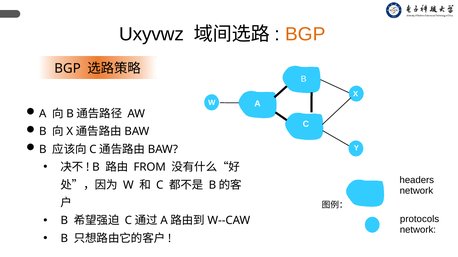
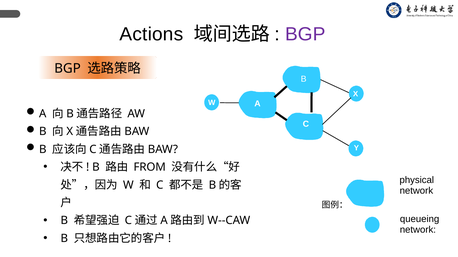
Uxyvwz: Uxyvwz -> Actions (152, 34)
BGP colour: orange -> purple (305, 34)
headers: headers -> physical (417, 180)
protocols: protocols -> queueing (420, 220)
